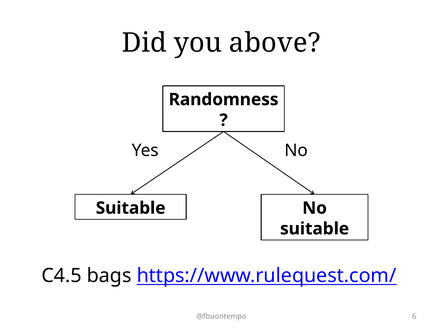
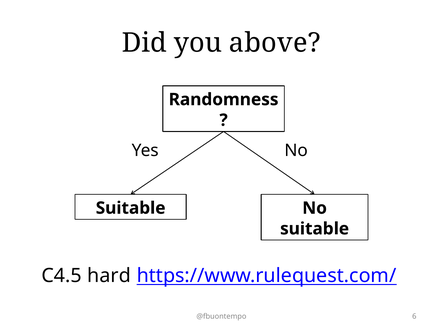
bags: bags -> hard (109, 276)
